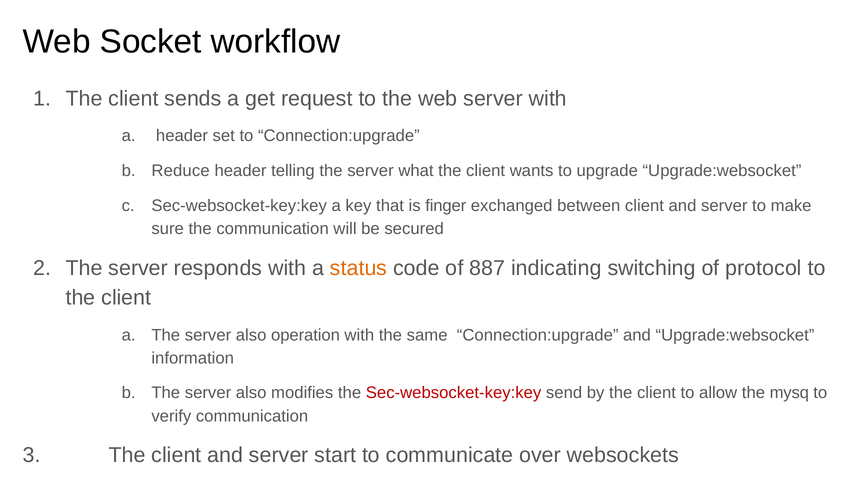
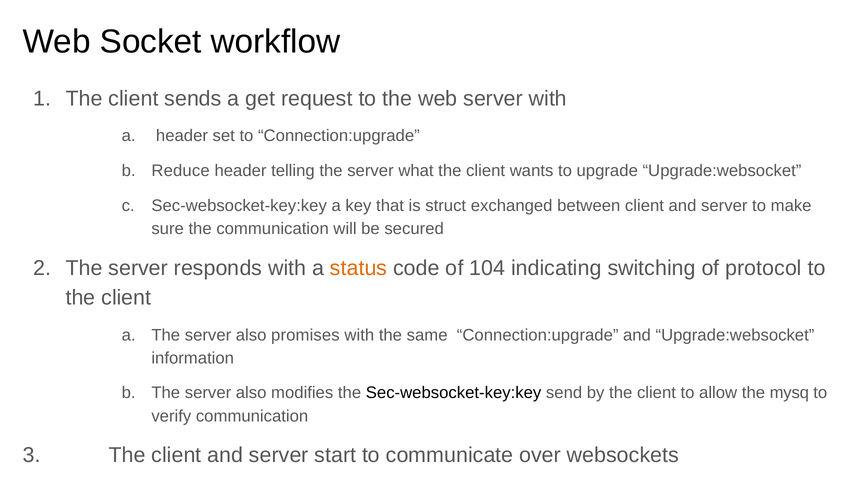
finger: finger -> struct (446, 206)
887: 887 -> 104 (487, 268)
operation: operation -> promises (305, 335)
Sec-websocket-key:key colour: red -> black (454, 393)
